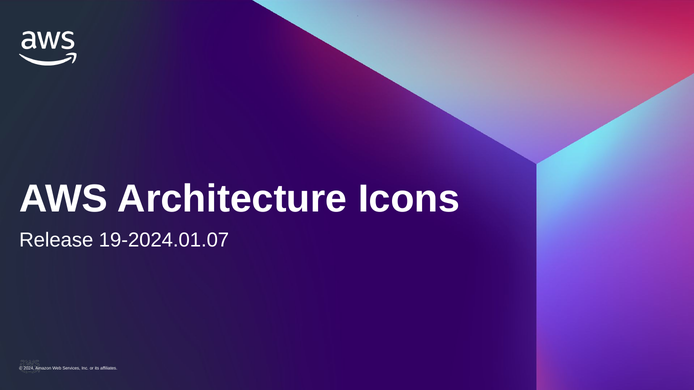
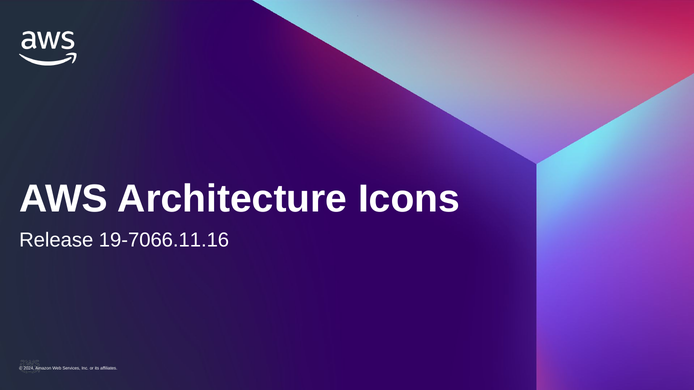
19-2024.01.07: 19-2024.01.07 -> 19-7066.11.16 (164, 240)
